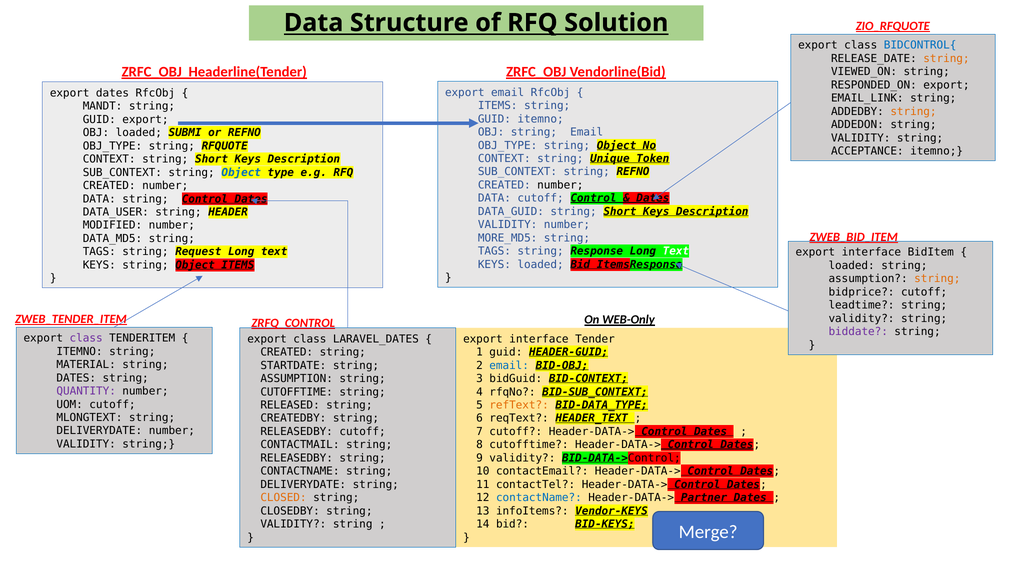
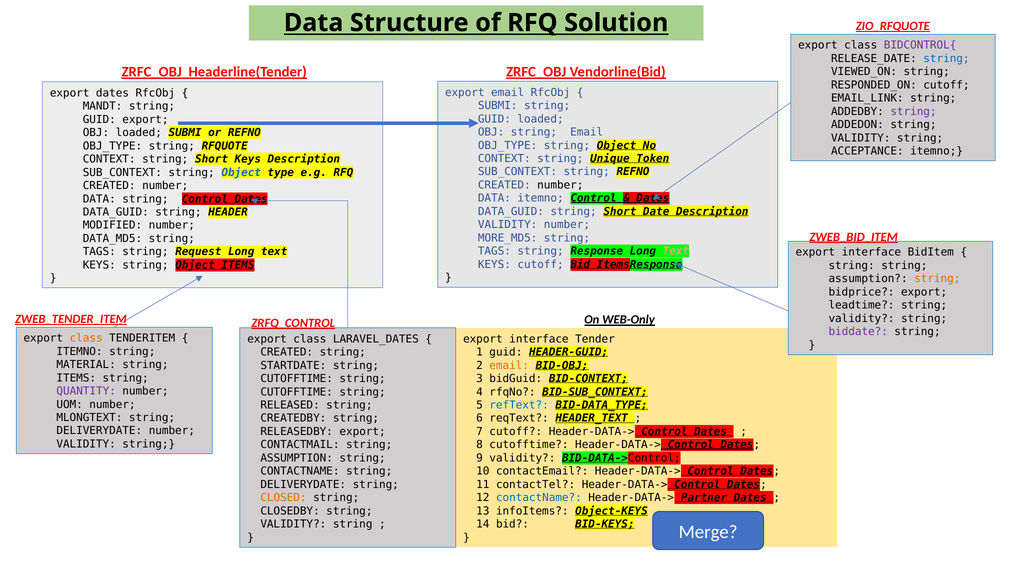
BIDCONTROL{ colour: blue -> purple (920, 45)
string colour: orange -> blue (946, 59)
RESPONDED_ON export: export -> cutoff (946, 85)
ITEMS: ITEMS -> SUBMI (498, 106)
string colour: orange -> purple (913, 111)
GUID itemno: itemno -> loaded (541, 119)
DATA cutoff: cutoff -> itemno (541, 198)
Keys: Keys -> Date (656, 211)
DATA_USER: DATA_USER -> DATA_GUID (116, 212)
Text colour: white -> pink (676, 251)
KEYS loaded: loaded -> cutoff (541, 264)
loaded: loaded -> string (852, 265)
bidprice cutoff: cutoff -> export (924, 292)
class colour: purple -> orange (86, 338)
email colour: blue -> orange (509, 365)
DATES: DATES -> ITEMS (76, 378)
ASSUMPTION: ASSUMPTION -> CUTOFFTIME (297, 378)
UOM cutoff: cutoff -> number (112, 404)
refText colour: orange -> blue (519, 405)
RELEASEDBY cutoff: cutoff -> export (363, 431)
RELEASEDBY: RELEASEDBY -> ASSUMPTION (297, 458)
Vendor-KEYS: Vendor-KEYS -> Object-KEYS (612, 511)
